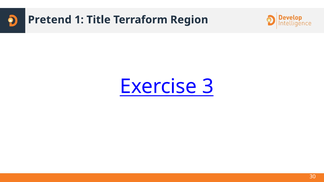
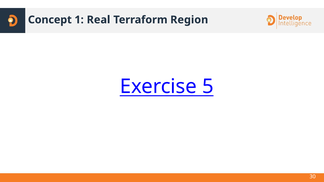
Pretend: Pretend -> Concept (50, 20)
Title: Title -> Real (99, 20)
3: 3 -> 5 (208, 87)
